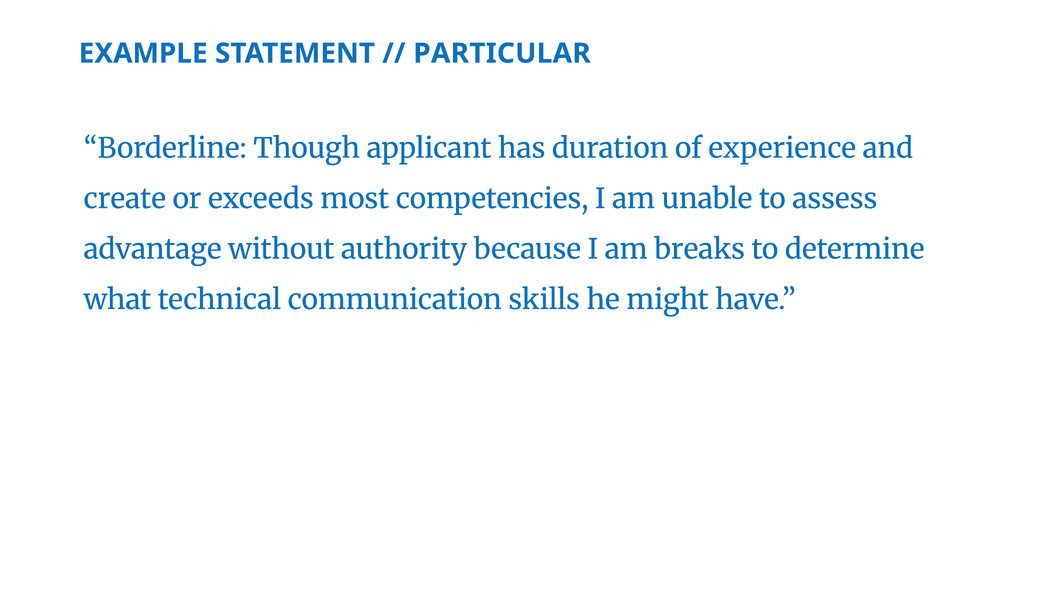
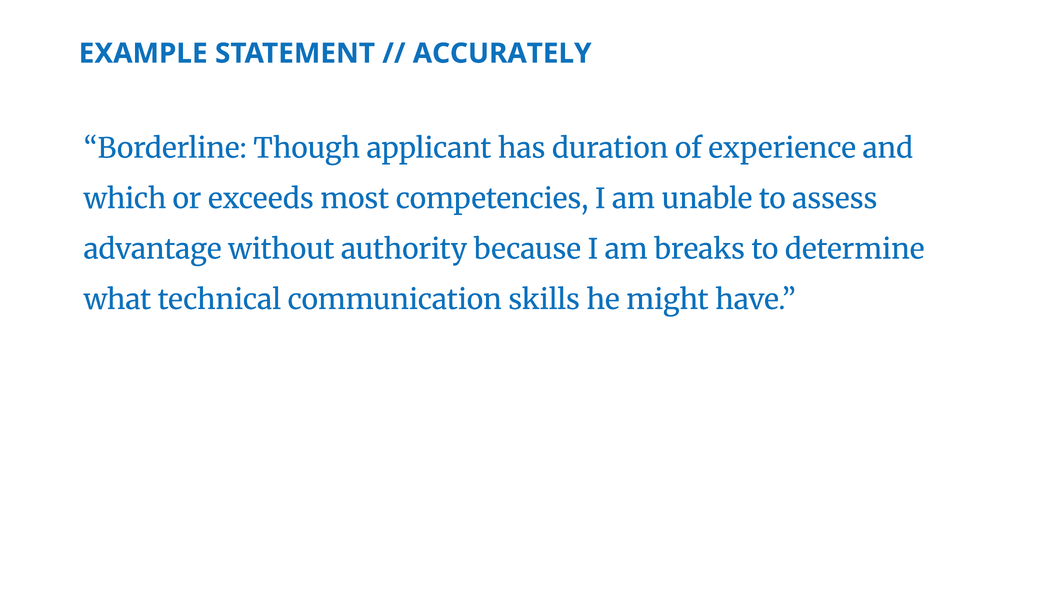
PARTICULAR: PARTICULAR -> ACCURATELY (502, 53)
create: create -> which (125, 199)
